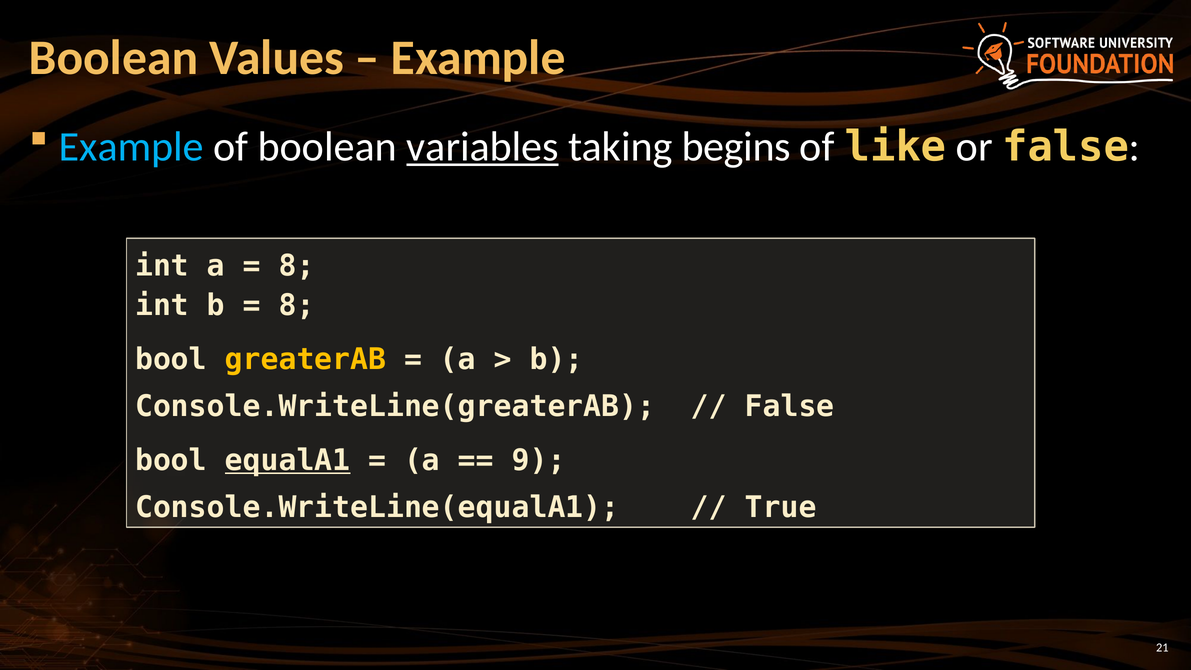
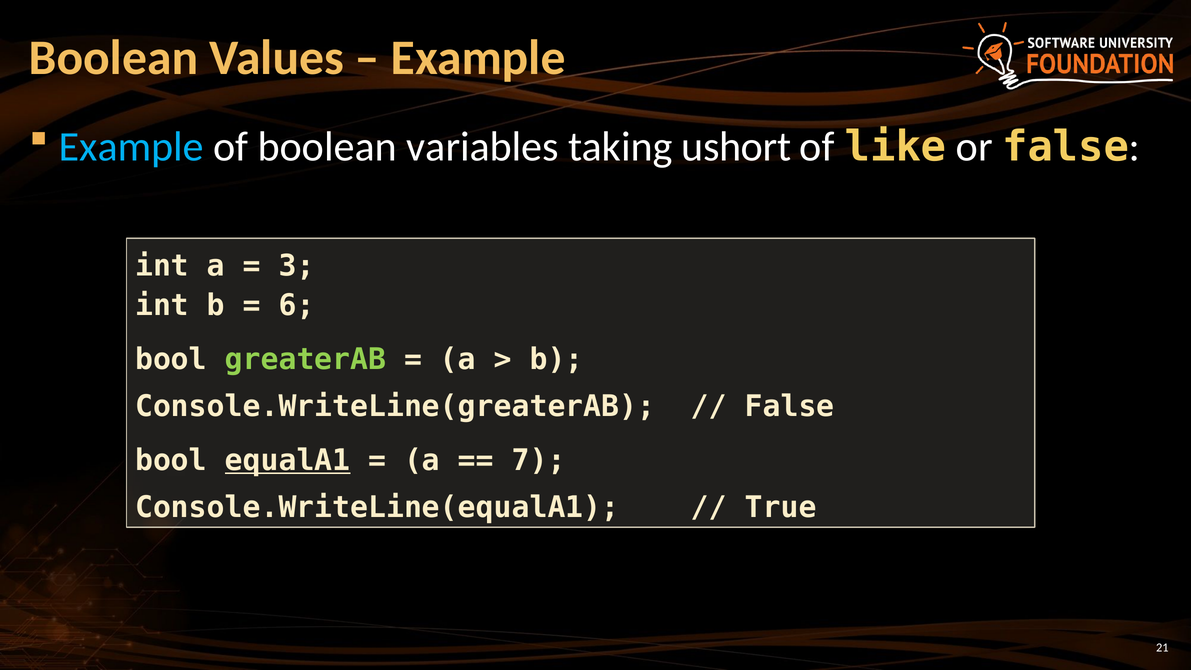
variables underline: present -> none (483, 147)
begins: begins -> ushort (736, 147)
8: 8 -> 3 (297, 266)
8: 8 -> 6 (297, 305)
greaterAB colour: yellow -> light green (306, 360)
9: 9 -> 7 (539, 461)
